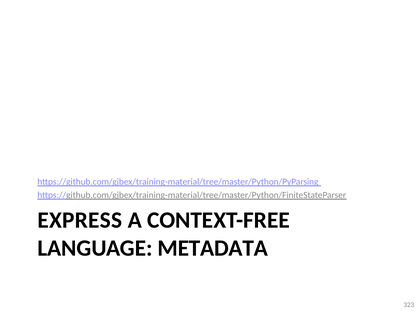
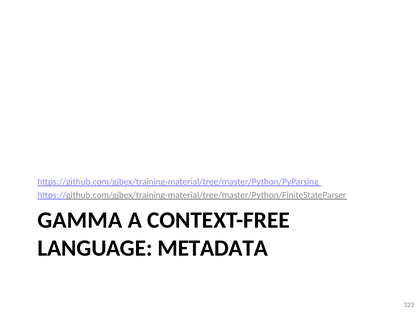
EXPRESS: EXPRESS -> GAMMA (80, 220)
